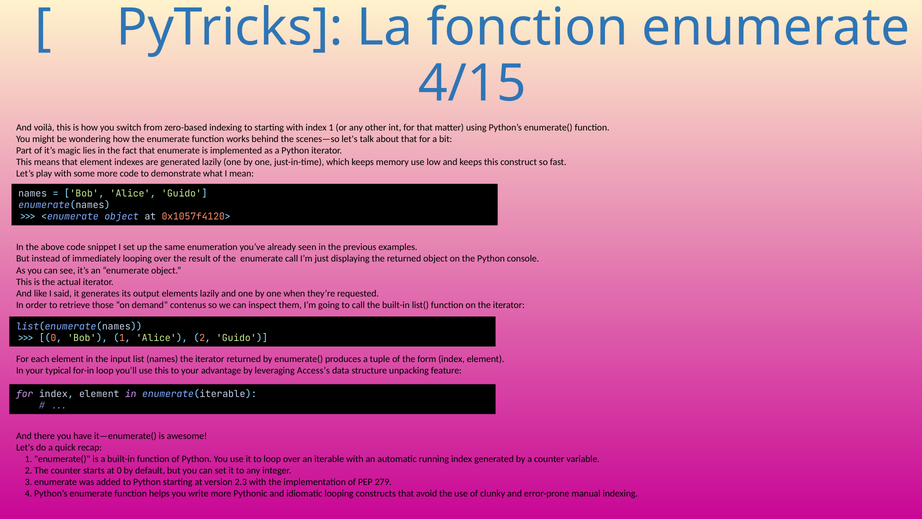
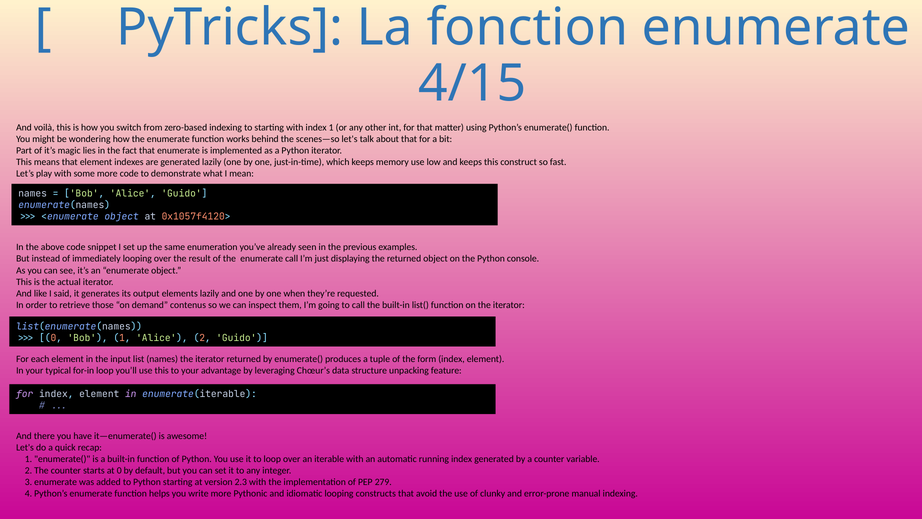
Access’s: Access’s -> Chœur’s (313, 370)
